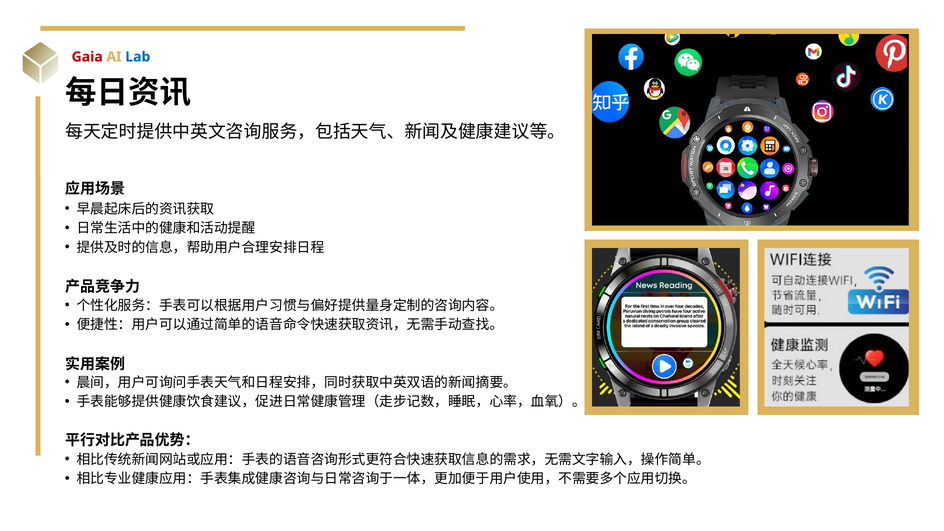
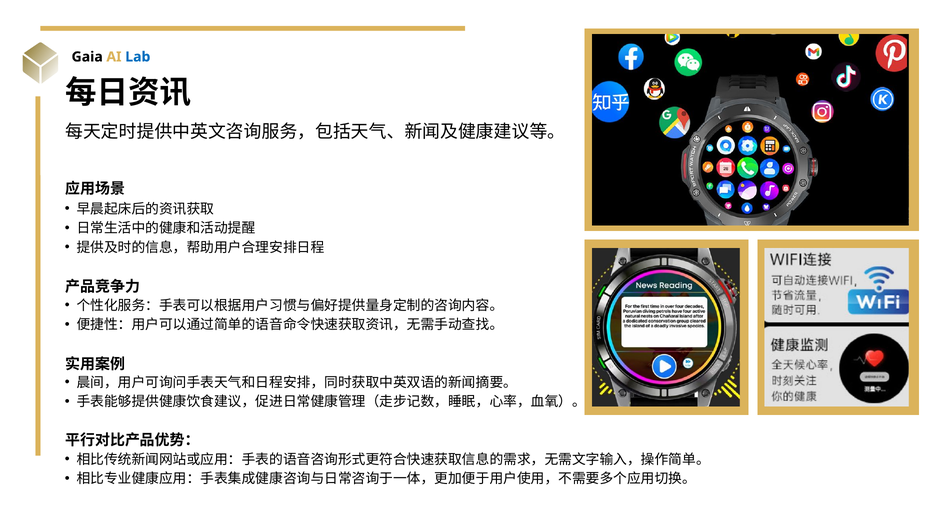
Gaia colour: red -> black (87, 57)
